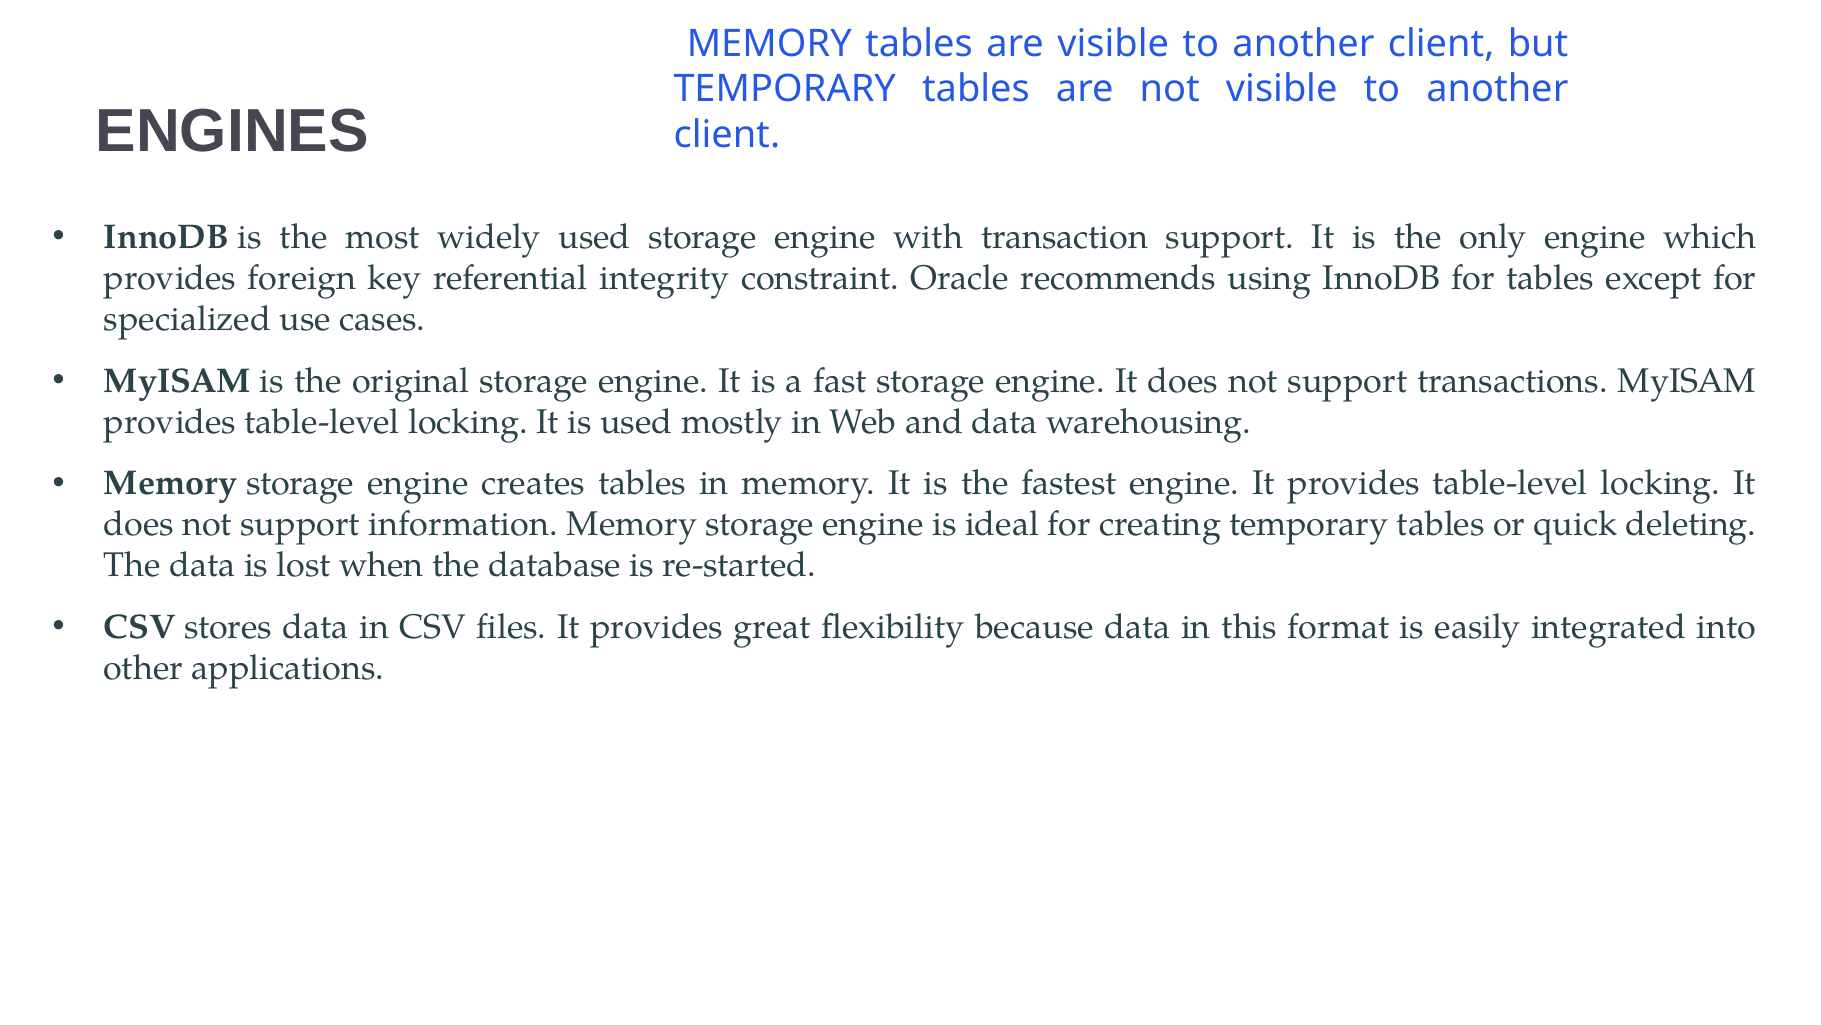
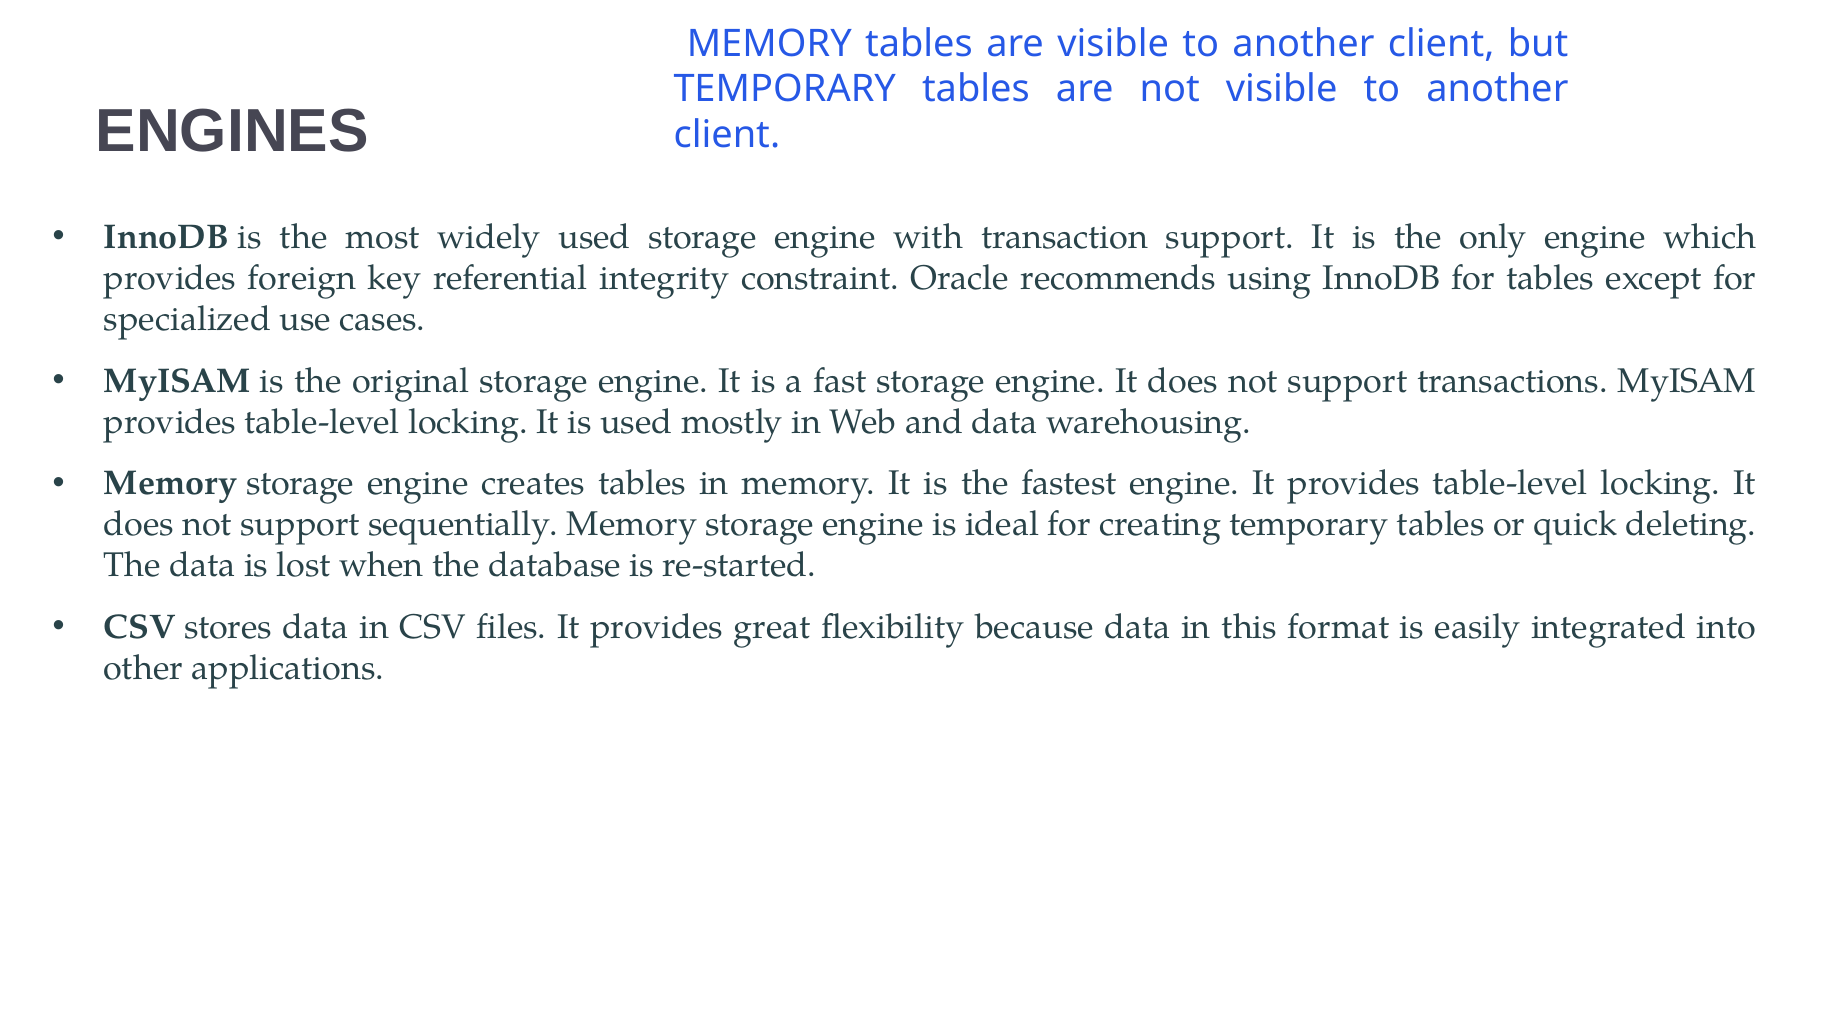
information: information -> sequentially (463, 524)
